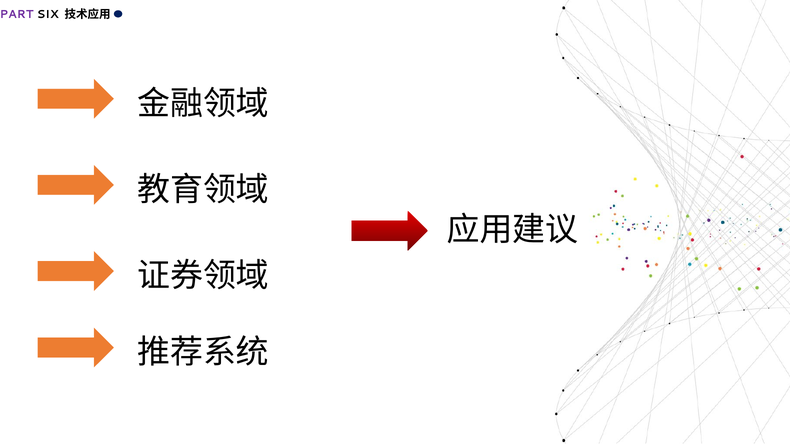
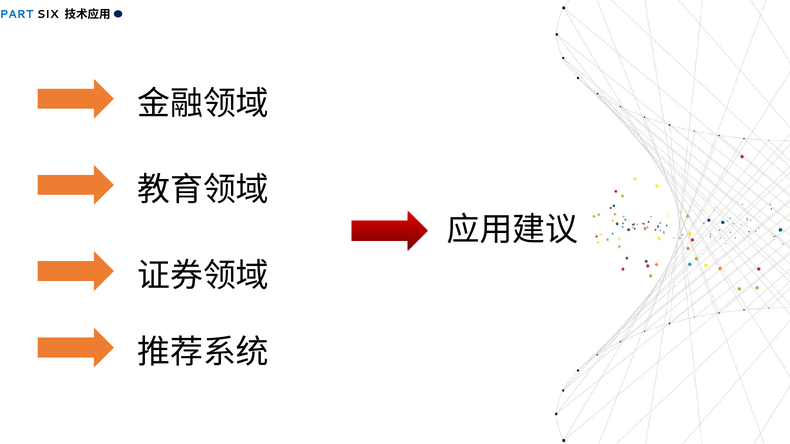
PART colour: purple -> blue (17, 15)
